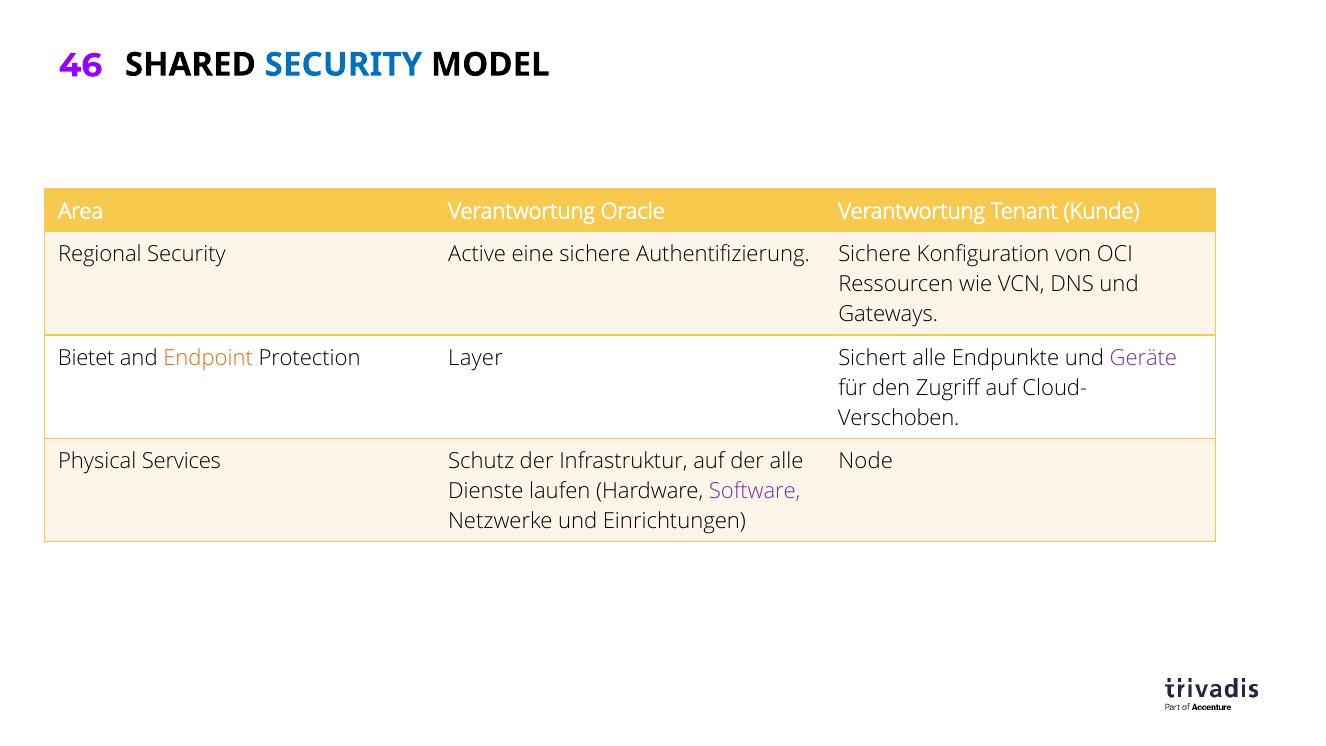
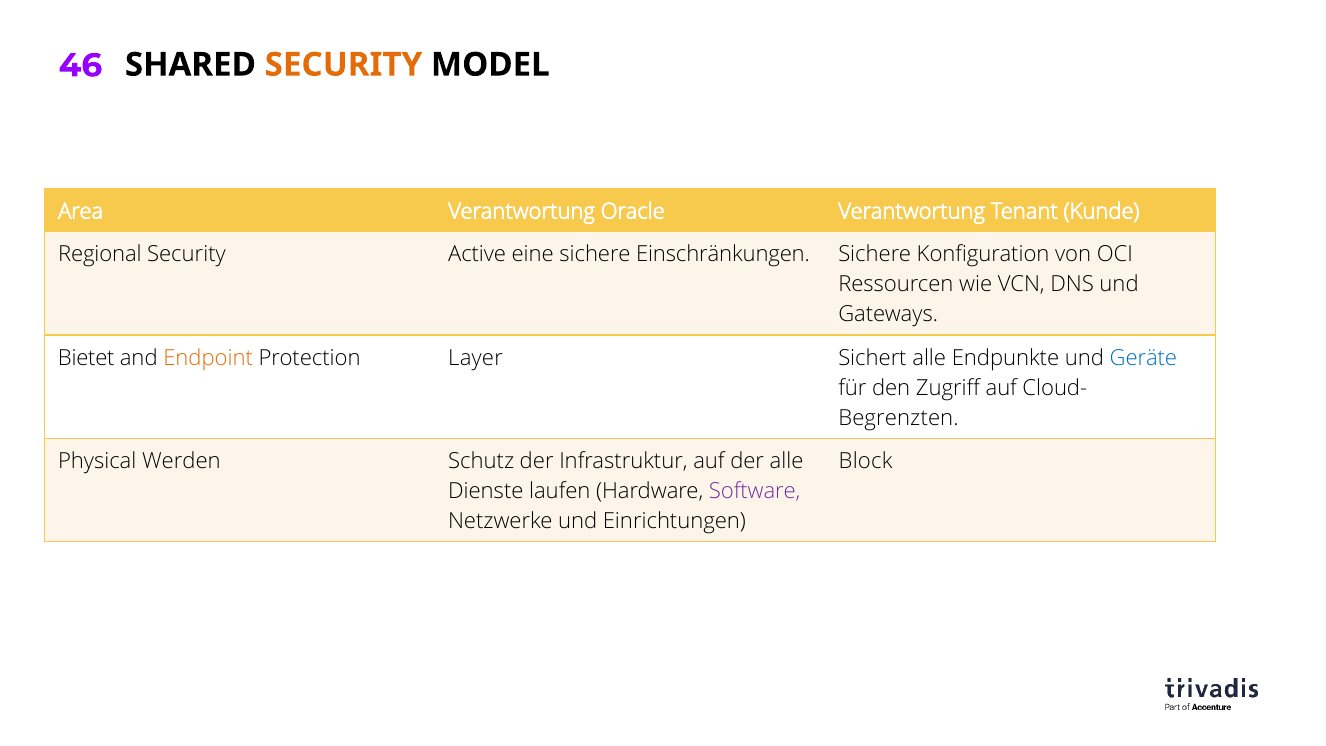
SECURITY colour: blue -> orange (343, 65)
Authentifizierung: Authentifizierung -> Einschränkungen (723, 254)
Geräte colour: purple -> blue (1143, 358)
Verschoben: Verschoben -> Begrenzten (898, 418)
Services: Services -> Werden (181, 461)
Node: Node -> Block (866, 461)
